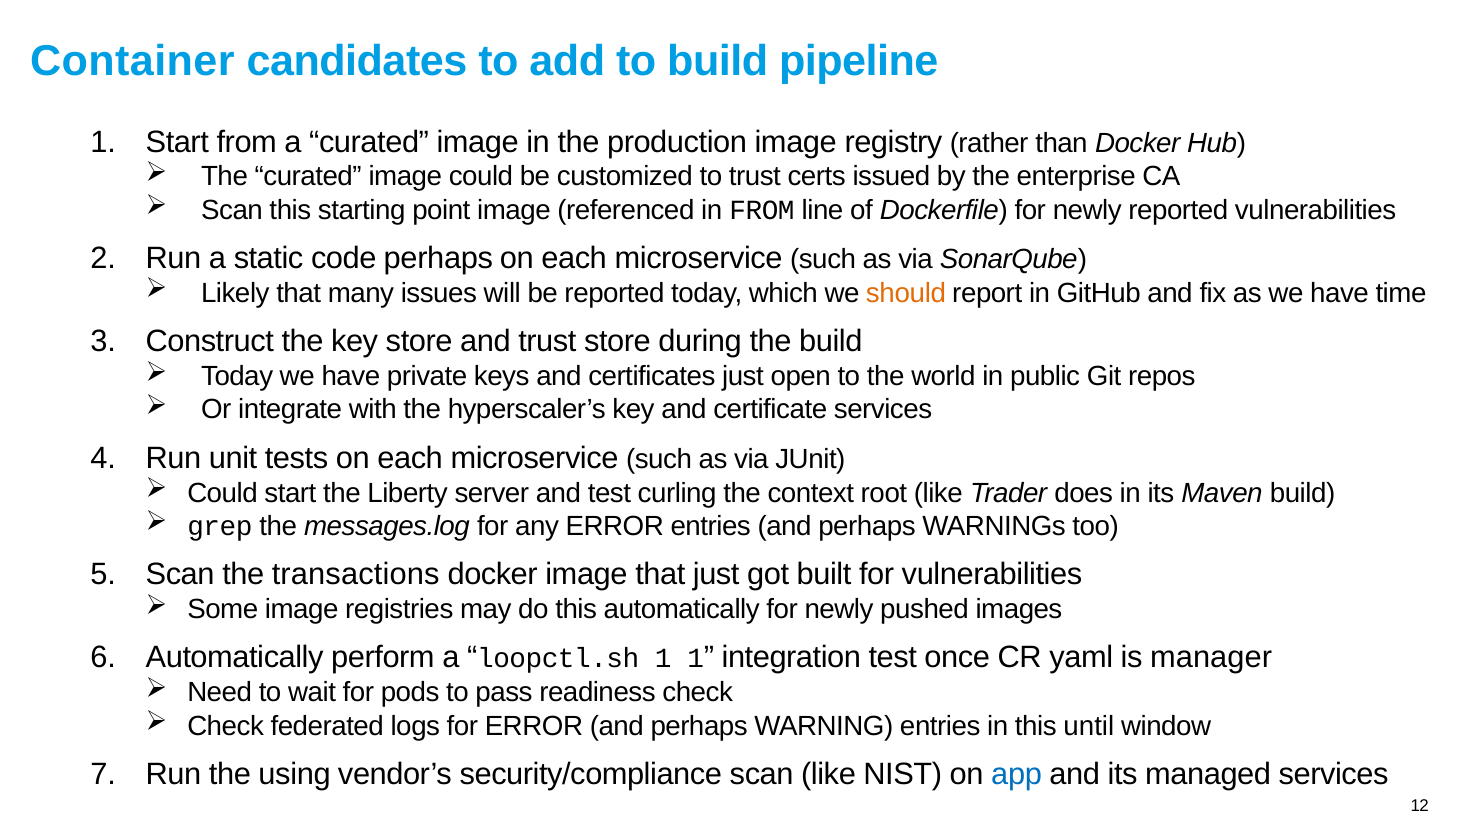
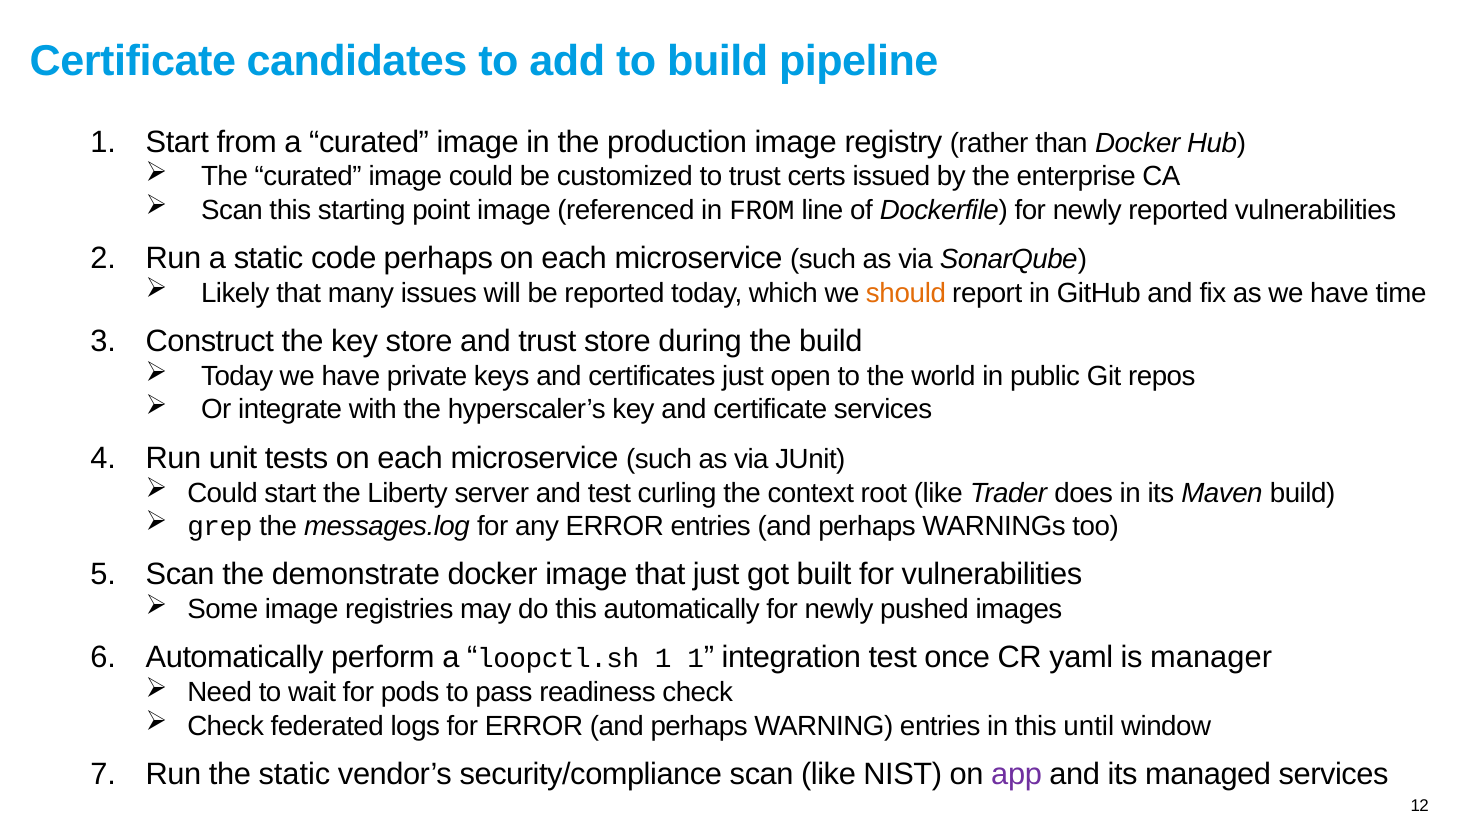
Container: Container -> Certificate (133, 61)
transactions: transactions -> demonstrate (356, 574)
the using: using -> static (294, 774)
app colour: blue -> purple (1017, 774)
